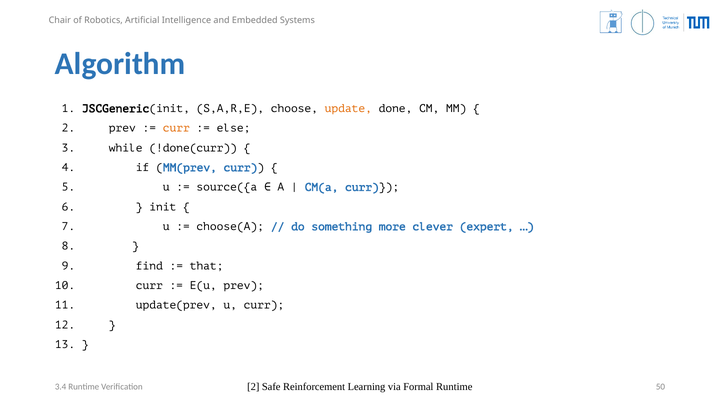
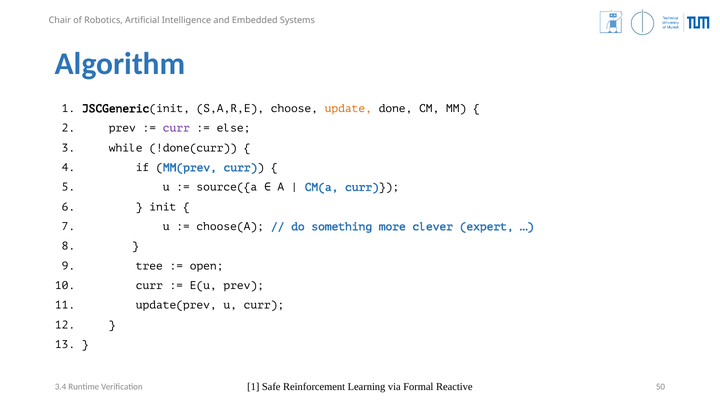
curr colour: orange -> purple (176, 128)
find: find -> tree (149, 266)
that: that -> open (207, 266)
2: 2 -> 1 (253, 387)
Formal Runtime: Runtime -> Reactive (454, 387)
